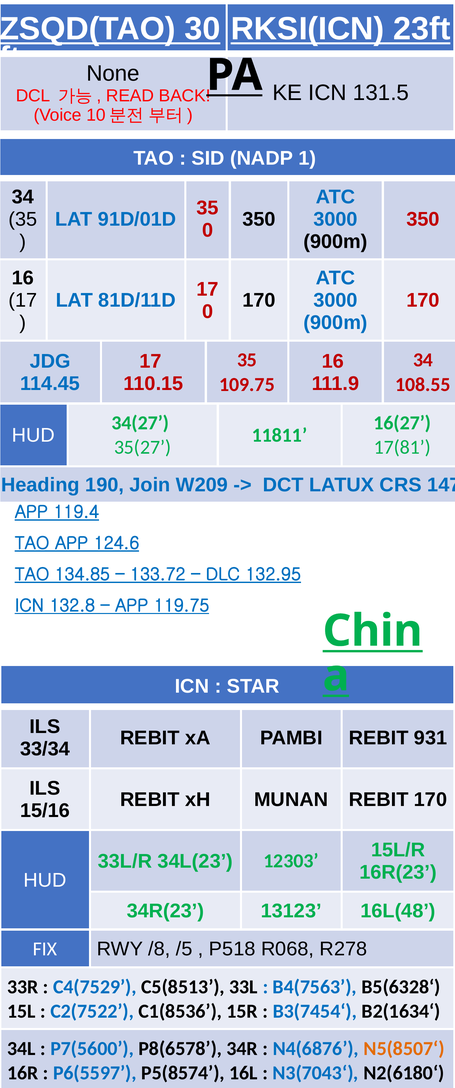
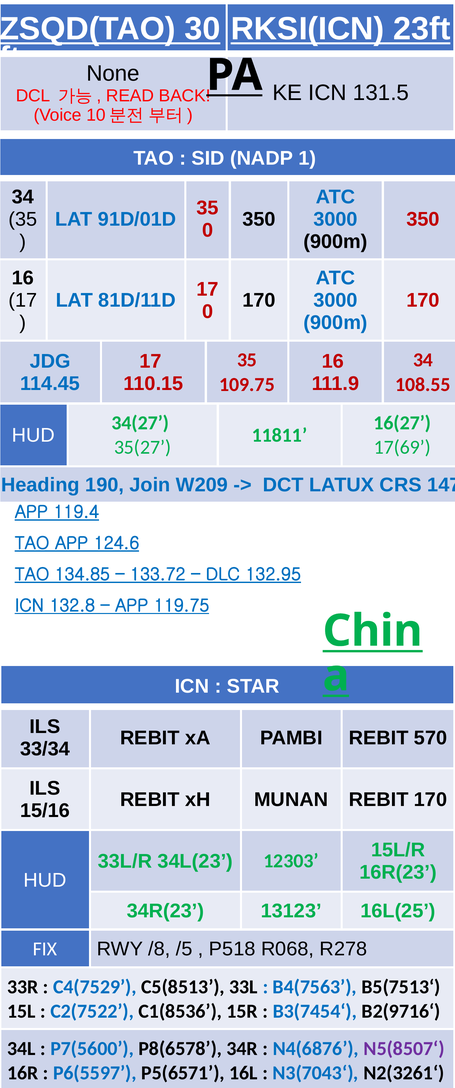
17(81: 17(81 -> 17(69 (402, 448)
931: 931 -> 570 (431, 738)
16L(48: 16L(48 -> 16L(25 (398, 911)
B5(6328‘: B5(6328‘ -> B5(7513‘ (401, 987)
B2(1634‘: B2(1634‘ -> B2(9716‘ (401, 1012)
N5(8507‘ colour: orange -> purple (404, 1049)
P5(8574: P5(8574 -> P5(6571 (183, 1074)
N2(6180‘: N2(6180‘ -> N2(3261‘ (404, 1074)
